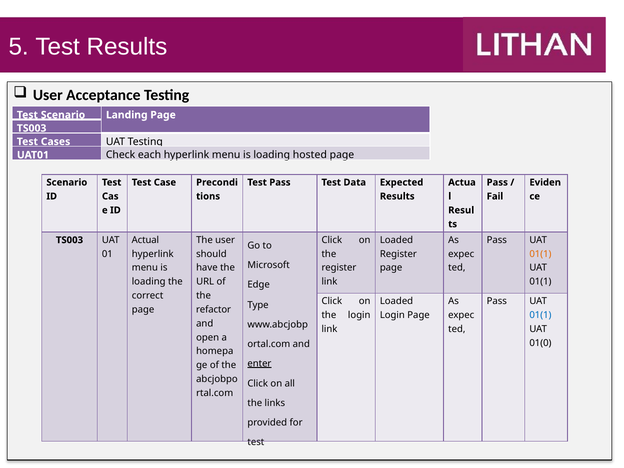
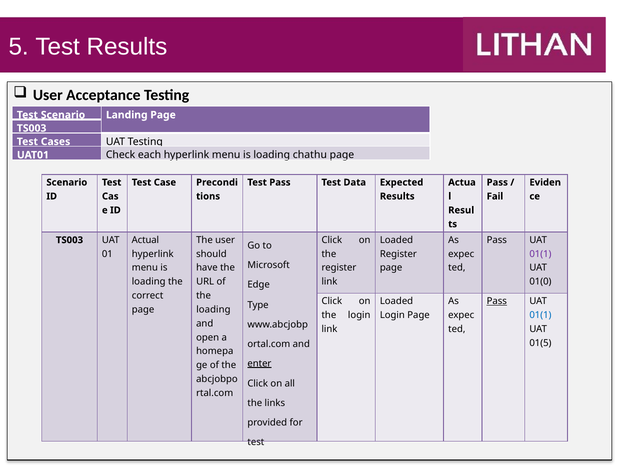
hosted: hosted -> chathu (310, 155)
01(1 colour: orange -> purple (540, 254)
01(1: 01(1 -> 01(0 (540, 282)
Pass underline: none -> present (497, 301)
refactor: refactor -> loading (213, 310)
01(0: 01(0 -> 01(5 (540, 343)
